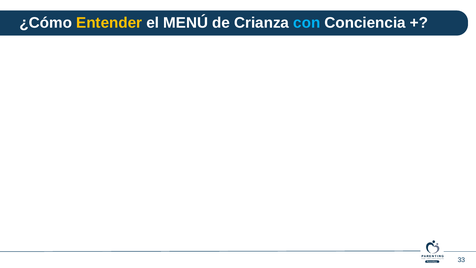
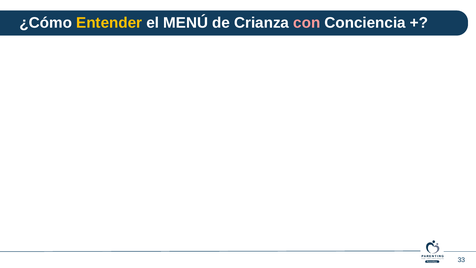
con colour: light blue -> pink (307, 23)
